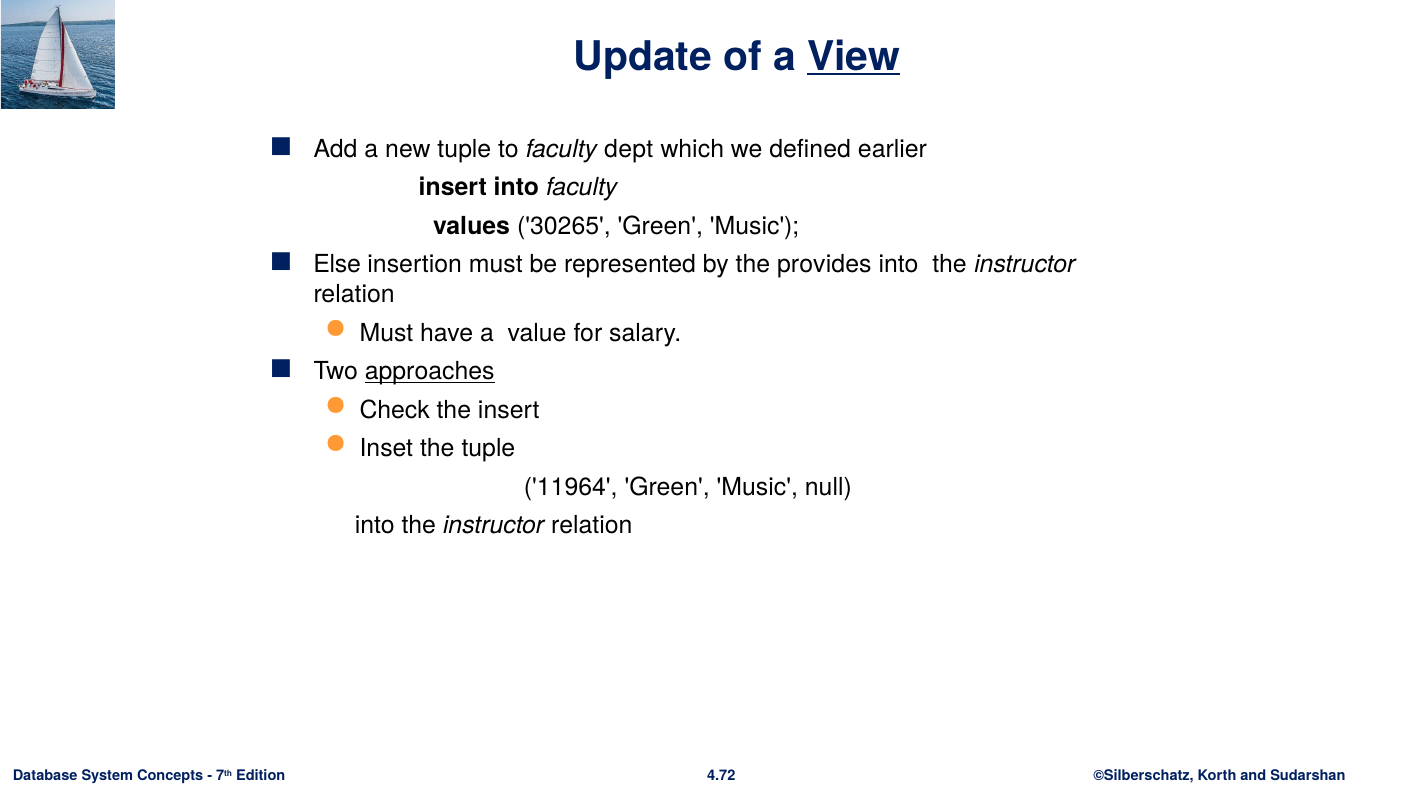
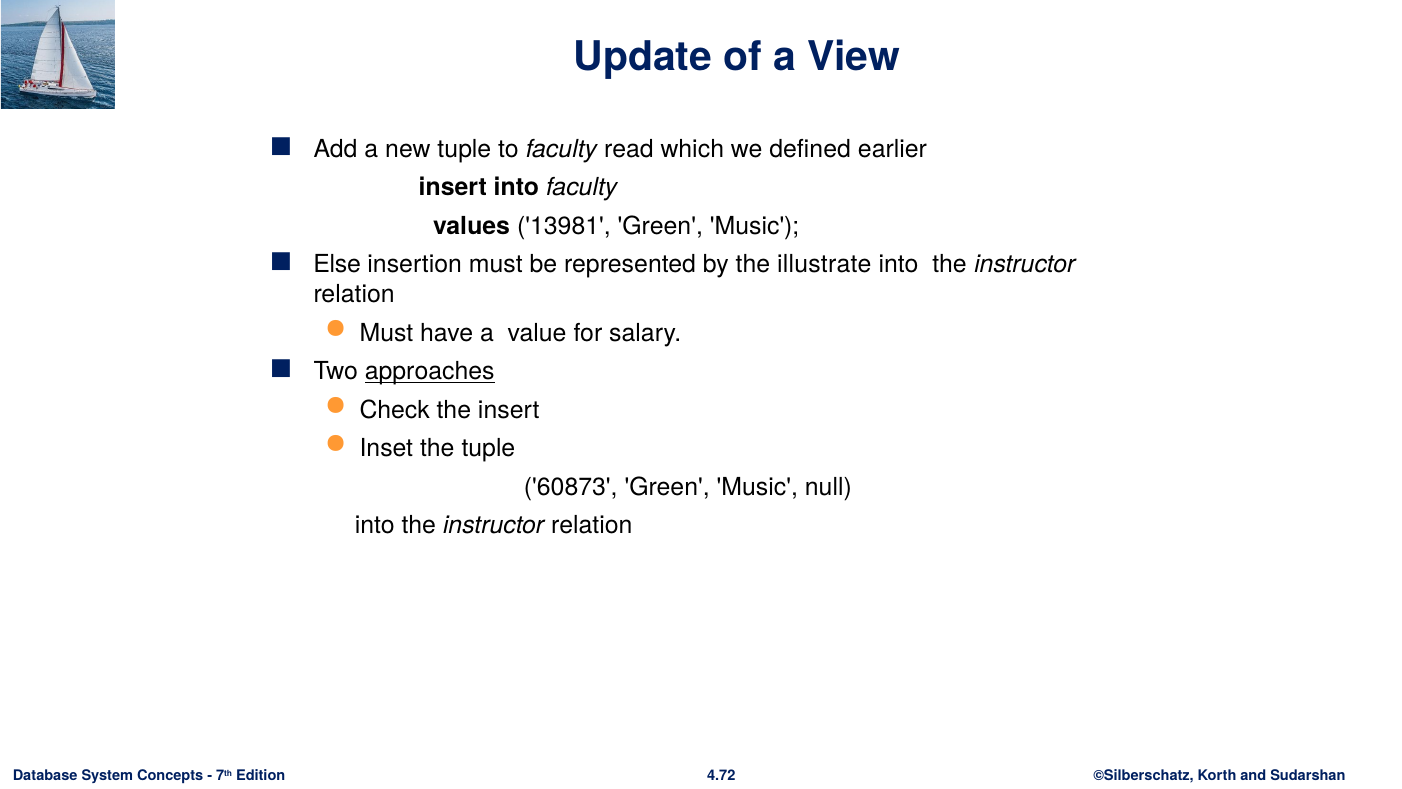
View underline: present -> none (854, 57)
dept: dept -> read (629, 149)
30265: 30265 -> 13981 (564, 226)
provides: provides -> illustrate (824, 265)
11964: 11964 -> 60873 (571, 487)
